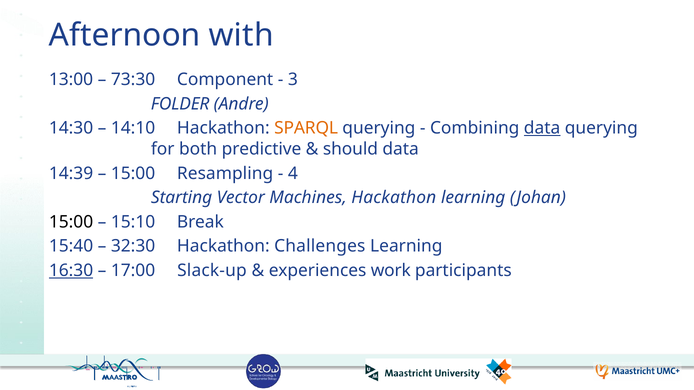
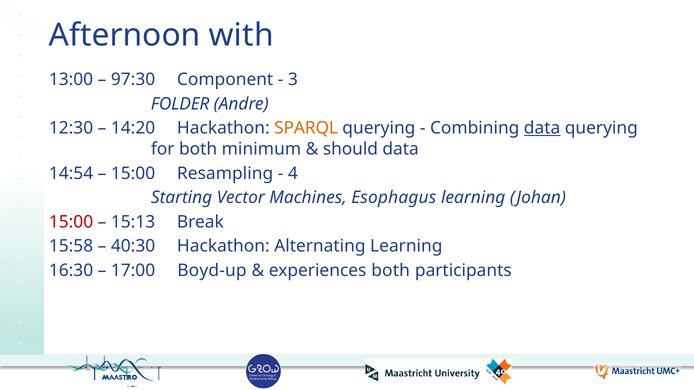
73:30: 73:30 -> 97:30 (133, 80)
14:30: 14:30 -> 12:30 (71, 128)
14:10: 14:10 -> 14:20 (133, 128)
predictive: predictive -> minimum (261, 149)
14:39: 14:39 -> 14:54 (71, 173)
Machines Hackathon: Hackathon -> Esophagus (394, 198)
15:00 colour: black -> red (71, 222)
15:10: 15:10 -> 15:13 (133, 222)
15:40: 15:40 -> 15:58 (71, 246)
32:30: 32:30 -> 40:30 (133, 246)
Challenges: Challenges -> Alternating (320, 246)
16:30 underline: present -> none (71, 271)
Slack-up: Slack-up -> Boyd-up (212, 271)
experiences work: work -> both (391, 271)
